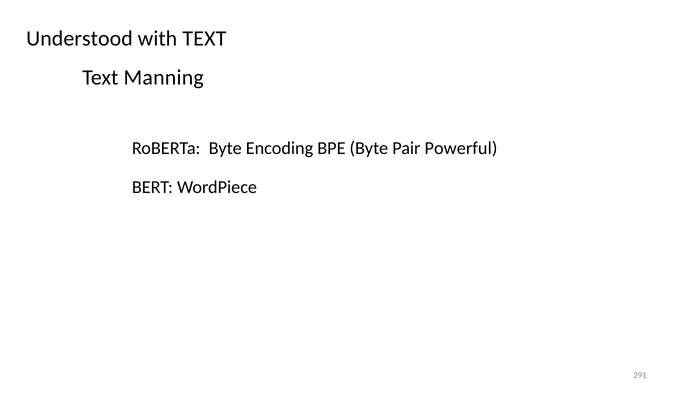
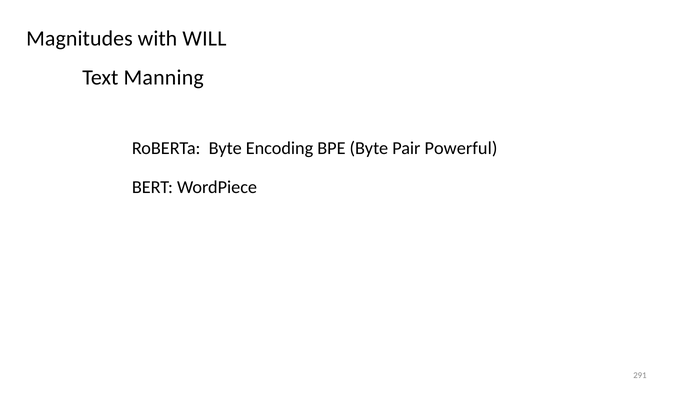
Understood: Understood -> Magnitudes (79, 38)
with TEXT: TEXT -> WILL (204, 38)
